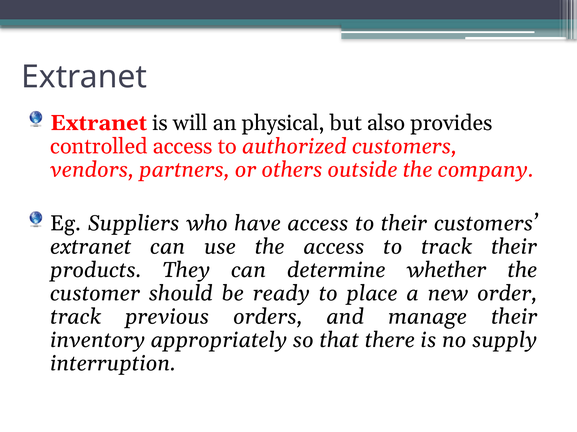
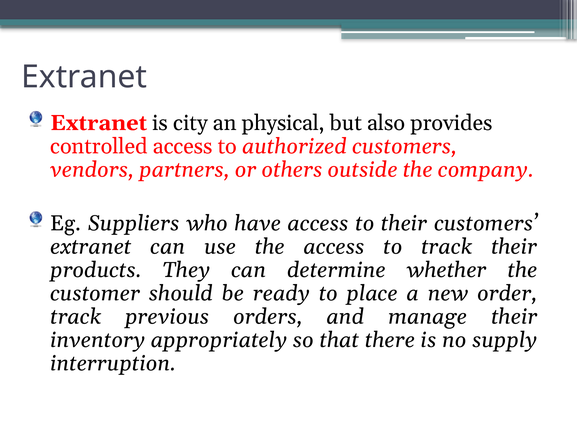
will: will -> city (190, 123)
